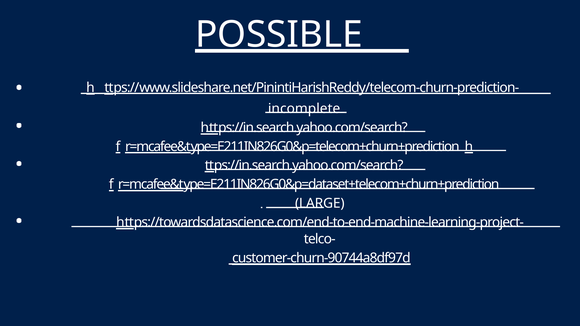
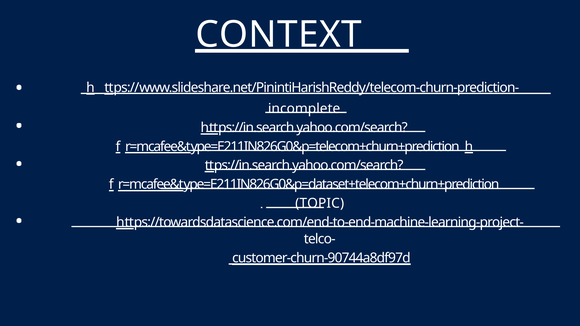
POSSIBLE: POSSIBLE -> CONTEXT (279, 35)
LARGE: LARGE -> TOPIC (320, 204)
